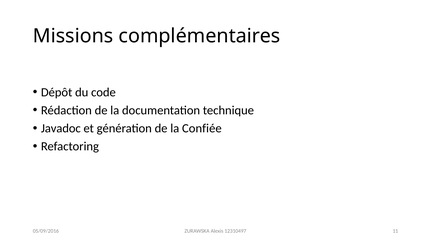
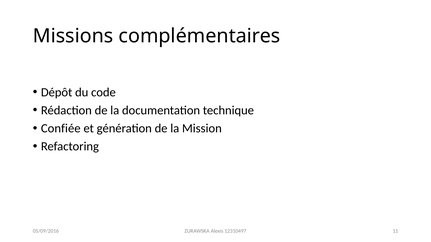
Javadoc: Javadoc -> Confiée (61, 129)
Confiée: Confiée -> Mission (202, 129)
